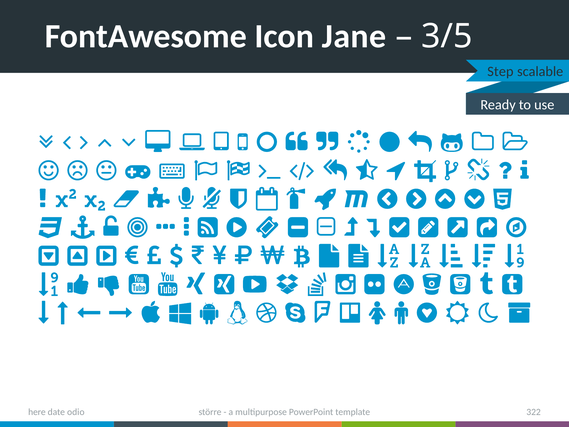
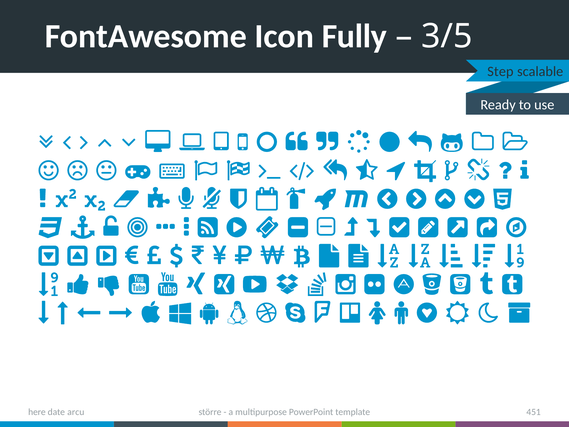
Jane: Jane -> Fully (354, 36)
322: 322 -> 451 (534, 412)
odio: odio -> arcu (76, 412)
